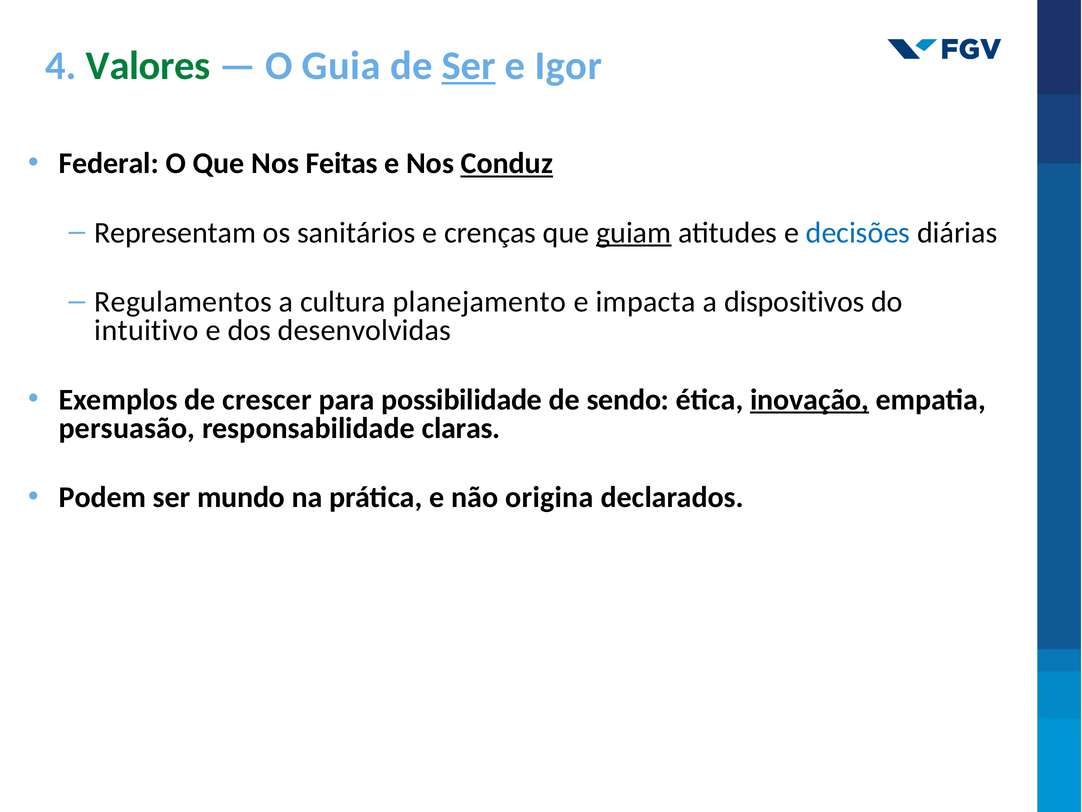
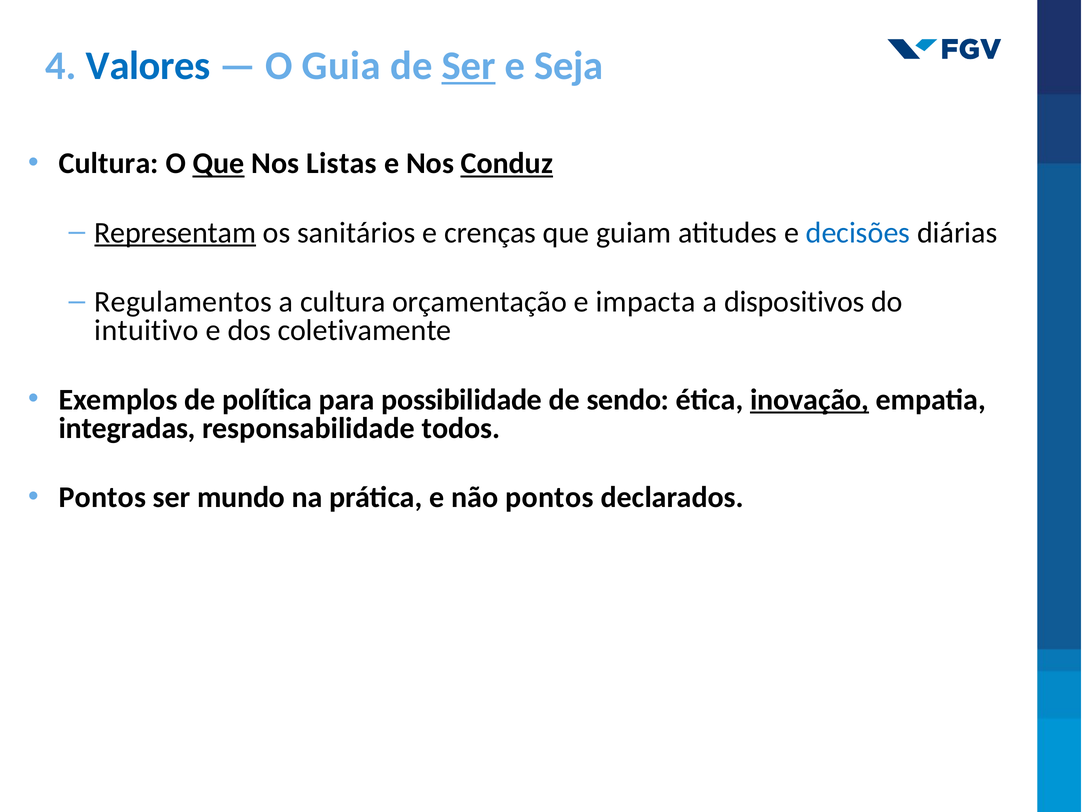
Valores colour: green -> blue (148, 66)
Igor: Igor -> Seja (569, 66)
Federal: Federal -> Cultura (109, 163)
Que underline: none -> present (219, 163)
Feitas: Feitas -> Listas (342, 163)
Representam underline: none -> present (175, 233)
guiam underline: present -> none (634, 233)
planejamento: planejamento -> orçamentação (480, 302)
desenvolvidas: desenvolvidas -> coletivamente (365, 330)
crescer: crescer -> política (267, 399)
persuasão: persuasão -> integradas (127, 428)
claras: claras -> todos (461, 428)
Podem: Podem -> Pontos (102, 497)
não origina: origina -> pontos (549, 497)
